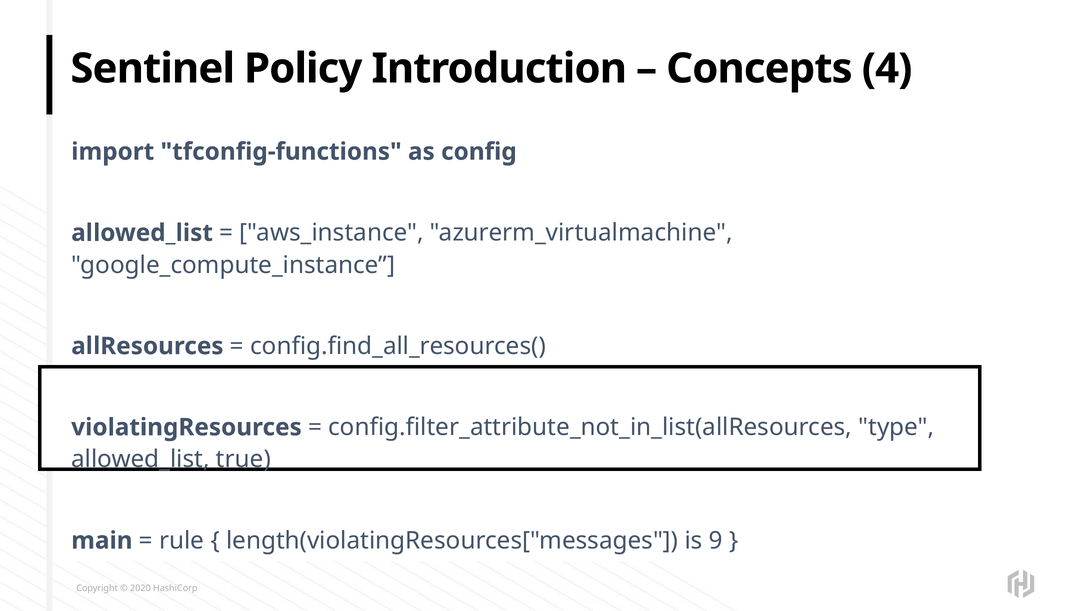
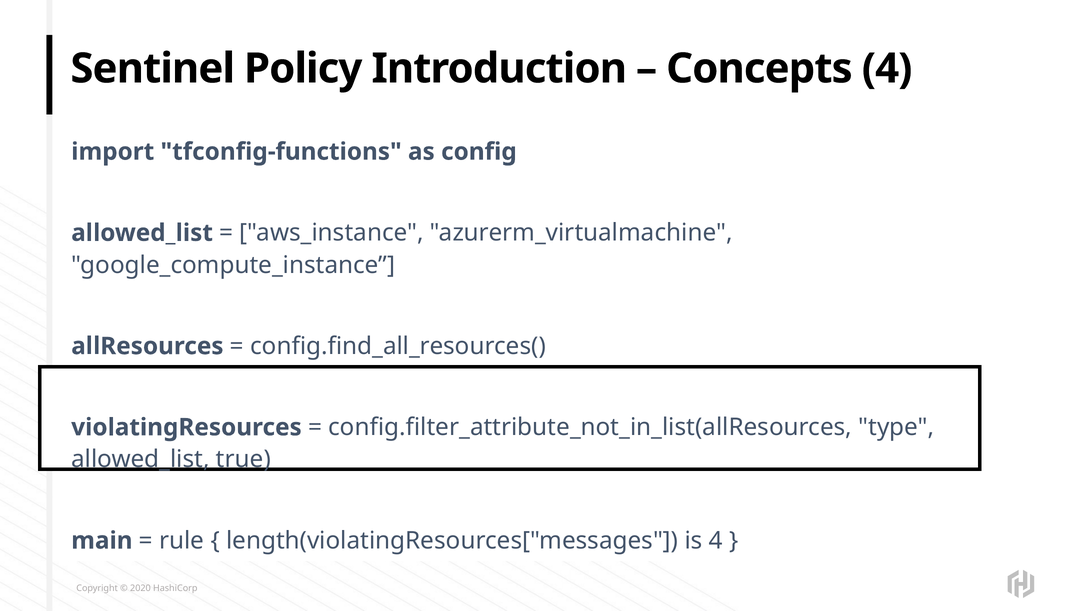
is 9: 9 -> 4 (716, 541)
